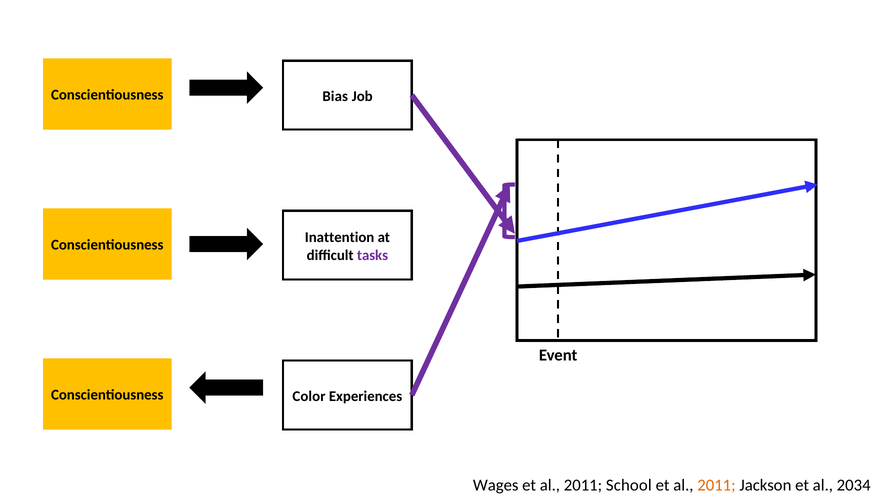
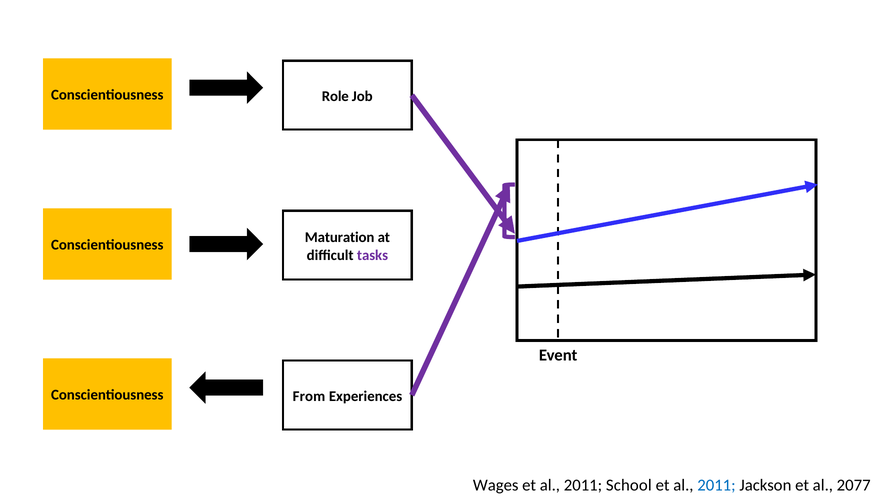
Bias: Bias -> Role (335, 96)
Inattention: Inattention -> Maturation (340, 237)
Color: Color -> From (309, 396)
2011 colour: orange -> blue (717, 485)
2034: 2034 -> 2077 (854, 485)
